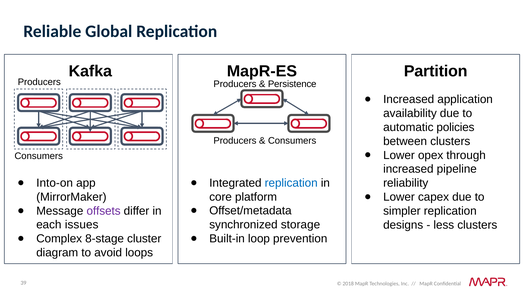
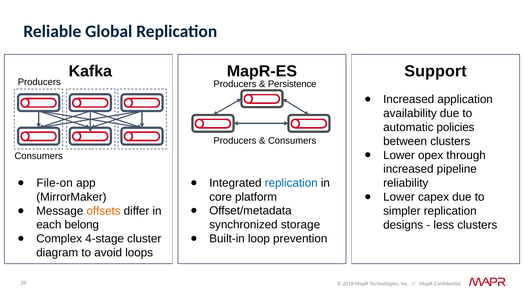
Partition: Partition -> Support (436, 71)
Into-on: Into-on -> File-on (55, 183)
offsets colour: purple -> orange (104, 211)
issues: issues -> belong (82, 225)
8-stage: 8-stage -> 4-stage (105, 239)
